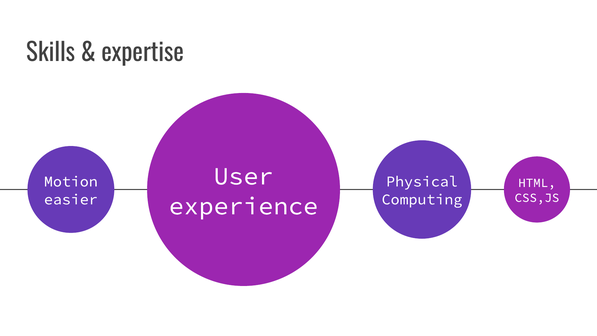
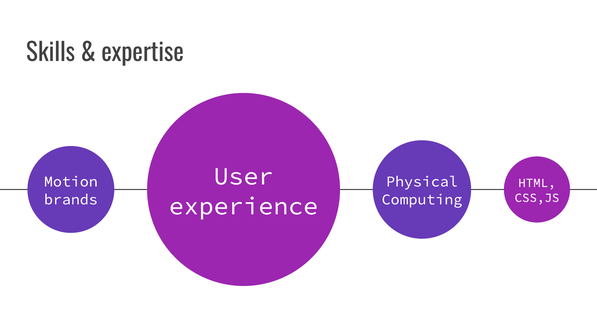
easier: easier -> brands (71, 199)
